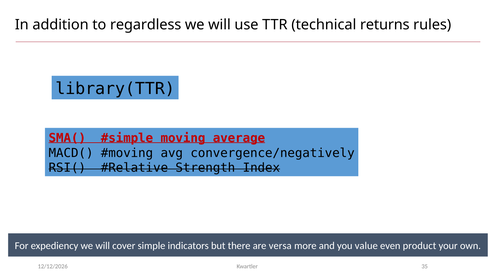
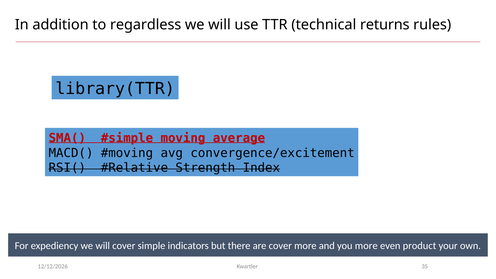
convergence/negatively: convergence/negatively -> convergence/excitement (273, 153)
are versa: versa -> cover (280, 246)
you value: value -> more (366, 246)
